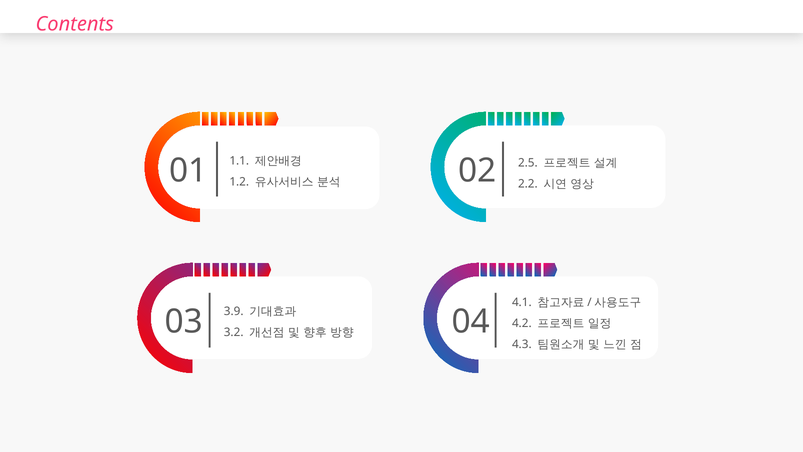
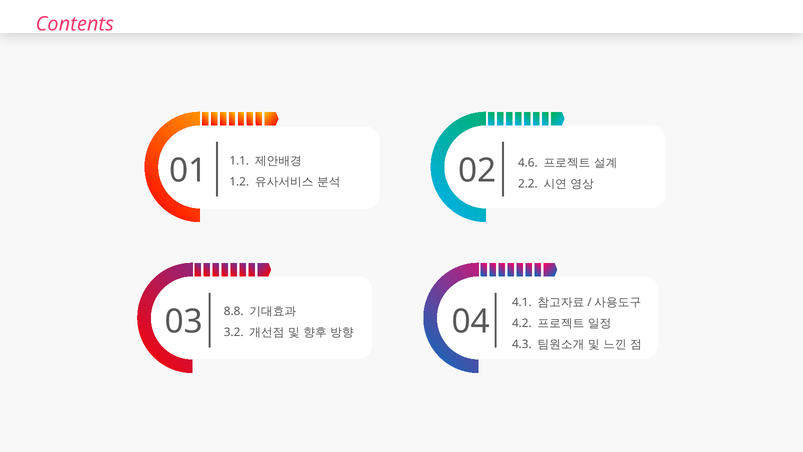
2.5: 2.5 -> 4.6 (528, 163)
3.9: 3.9 -> 8.8 (234, 311)
